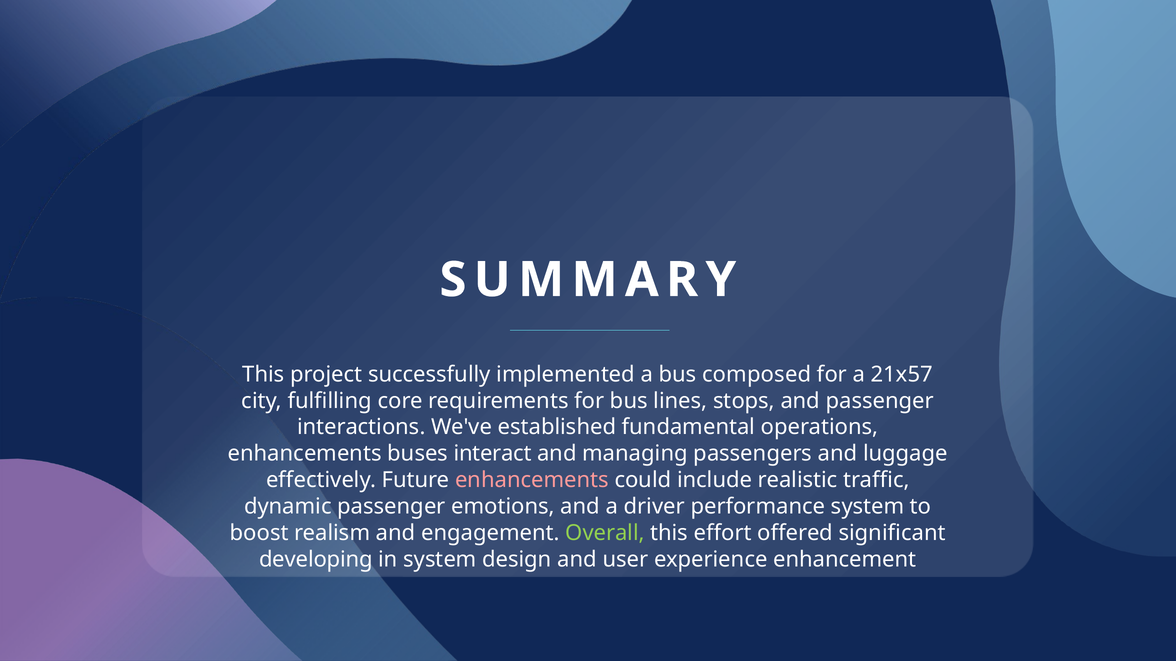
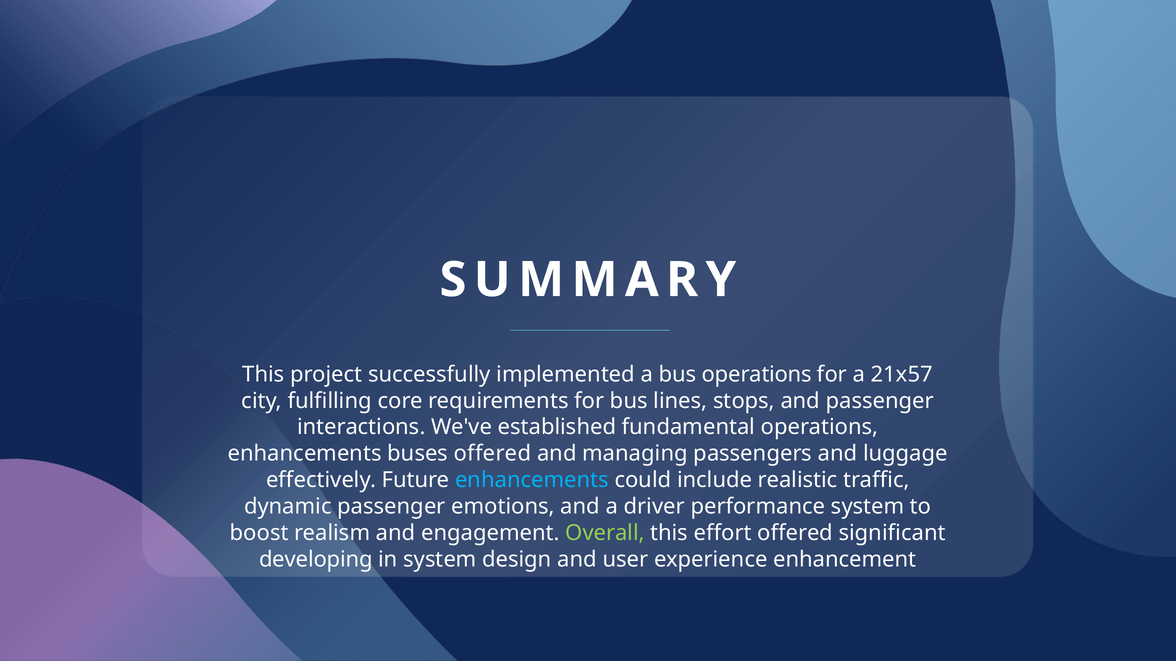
bus composed: composed -> operations (757, 375)
buses interact: interact -> offered (492, 454)
enhancements colour: pink -> light blue (532, 480)
